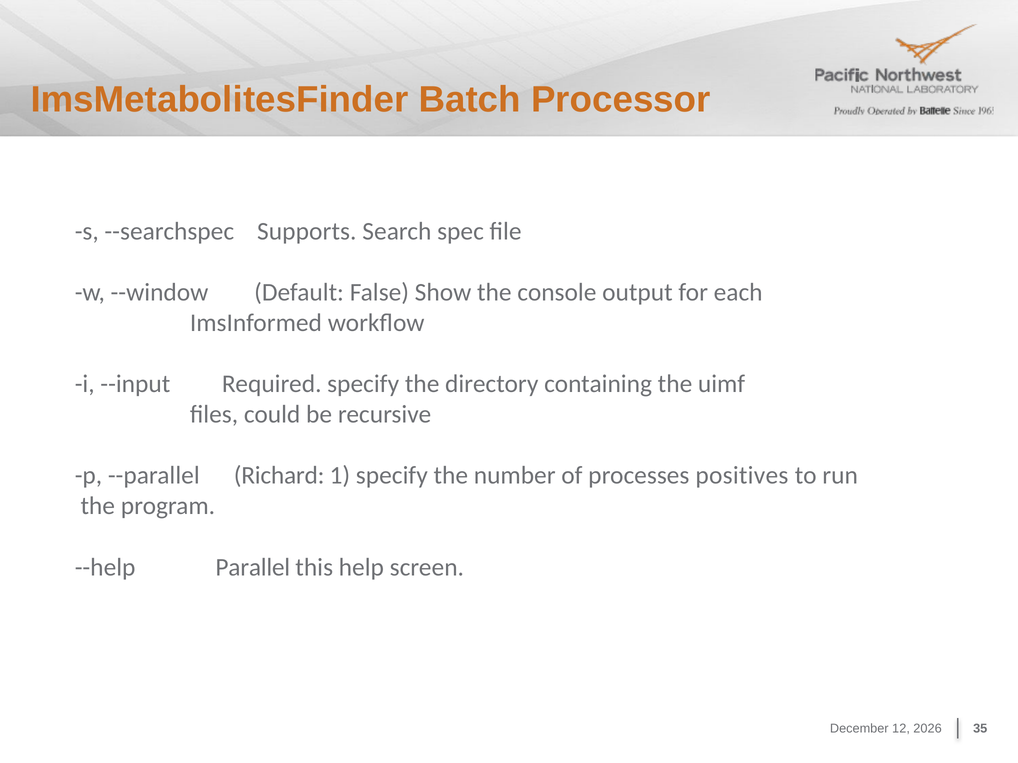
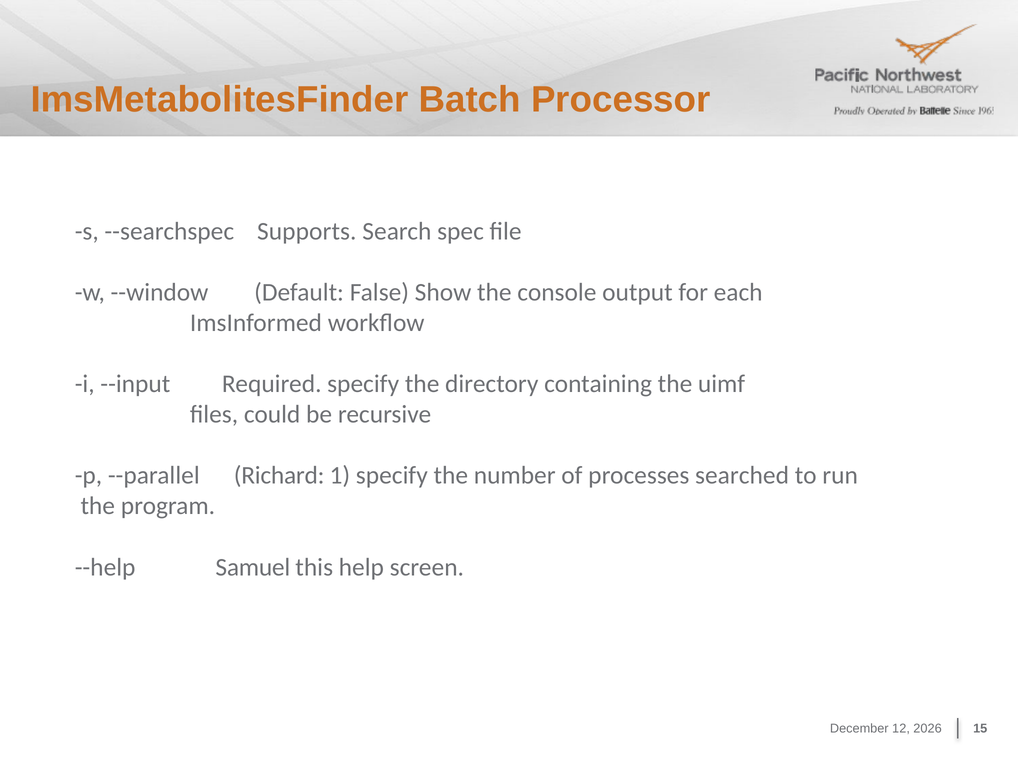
positives: positives -> searched (742, 476)
Parallel: Parallel -> Samuel (253, 567)
35: 35 -> 15 (980, 729)
